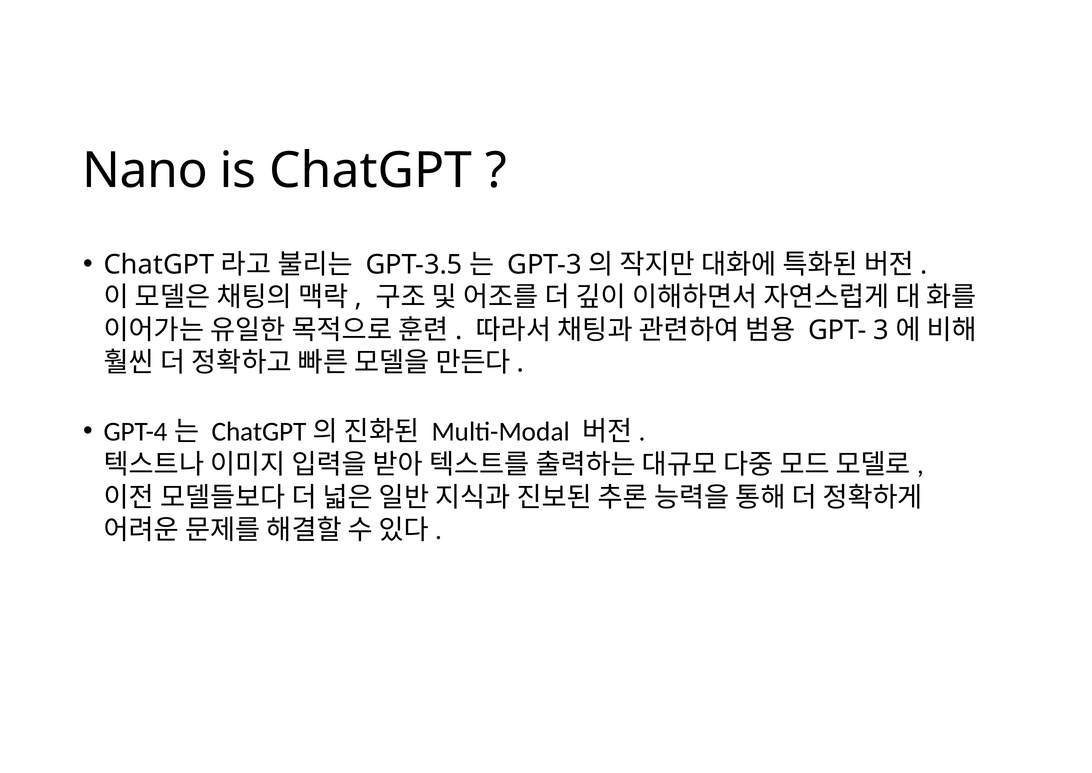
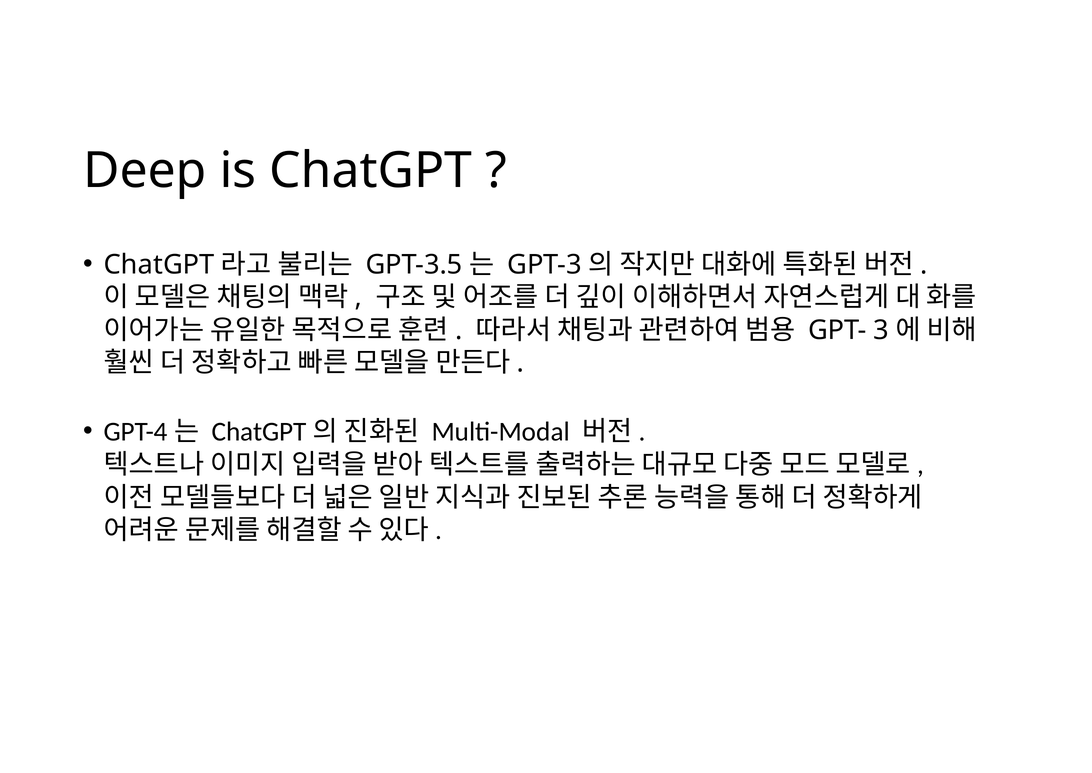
Nano: Nano -> Deep (145, 171)
